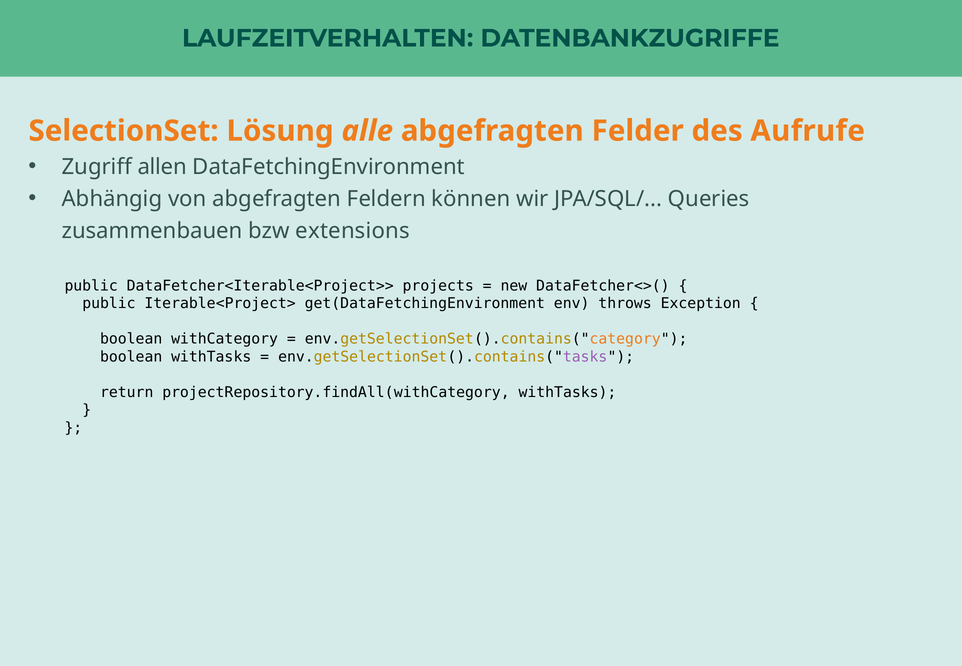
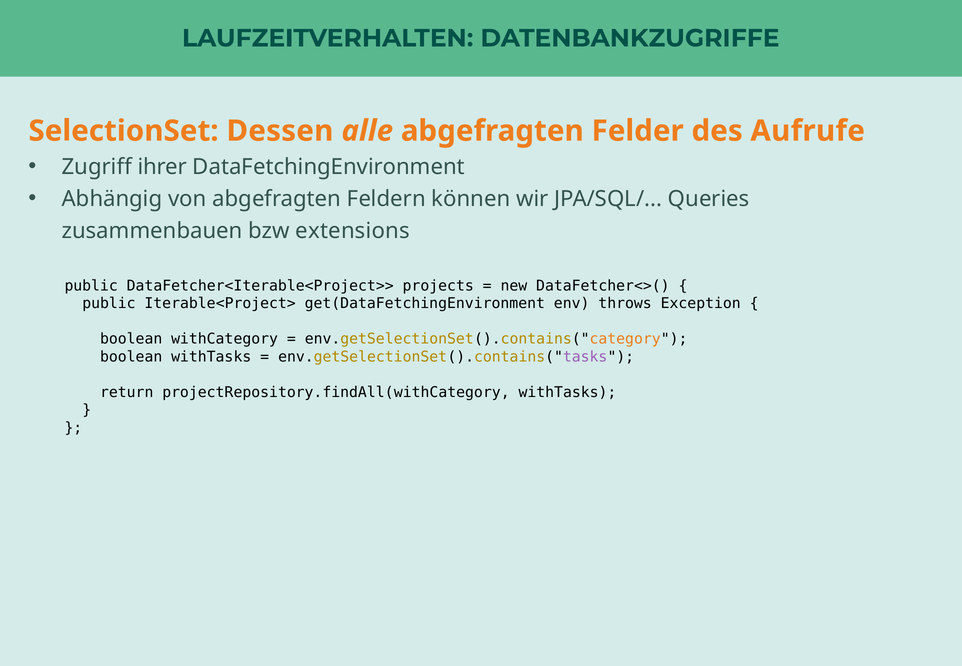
Lösung: Lösung -> Dessen (280, 131)
allen: allen -> ihrer (162, 167)
